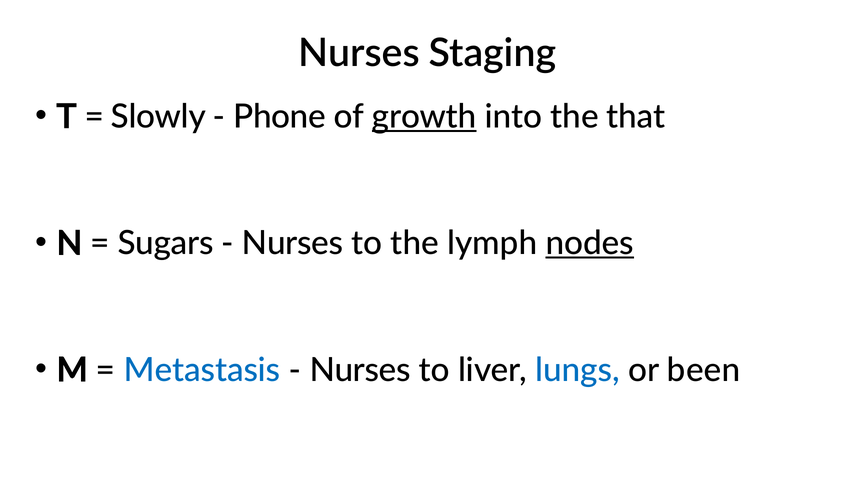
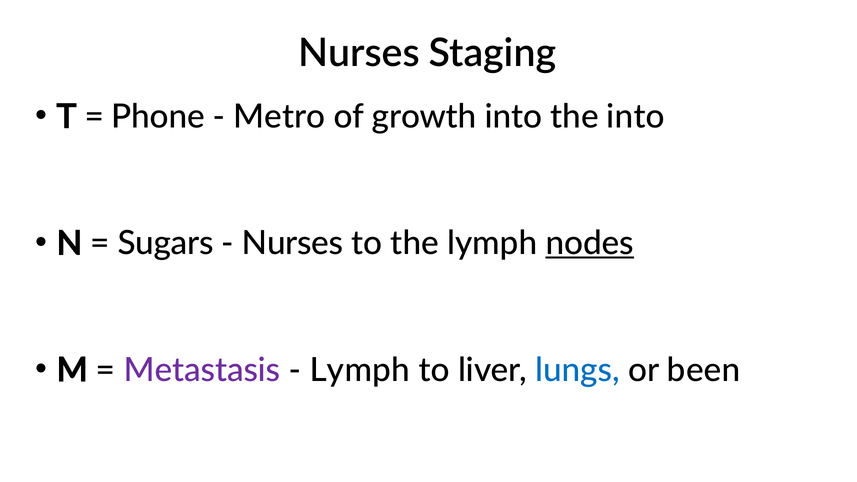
Slowly: Slowly -> Phone (158, 117)
Phone: Phone -> Metro (279, 117)
growth underline: present -> none (424, 117)
the that: that -> into (636, 117)
Metastasis colour: blue -> purple (202, 370)
Nurses: Nurses -> Lymph (360, 370)
